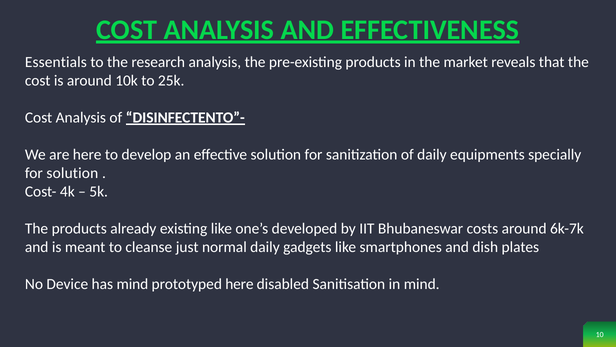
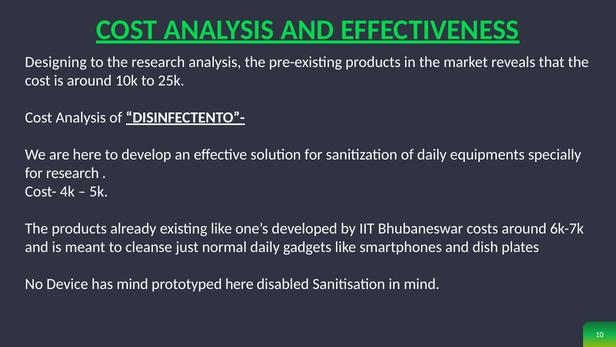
Essentials: Essentials -> Designing (56, 62)
for solution: solution -> research (73, 173)
